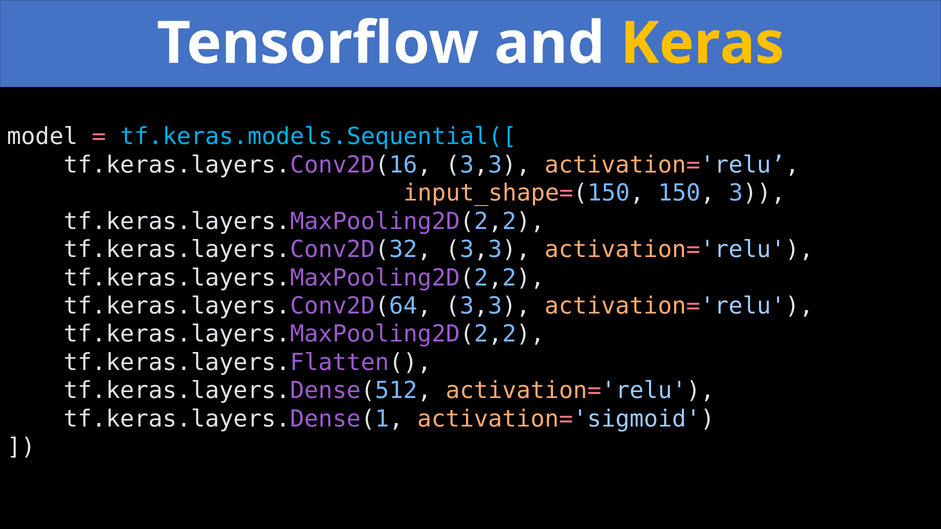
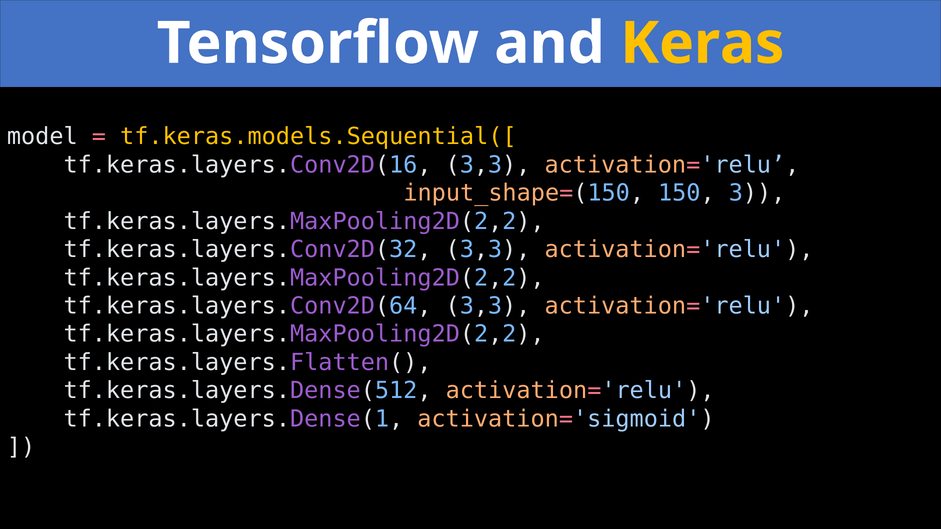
tf.keras.models.Sequential([ colour: light blue -> yellow (318, 137)
